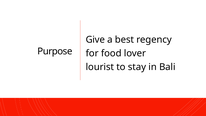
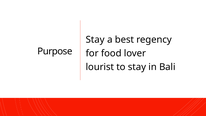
Give: Give -> Stay (95, 40)
